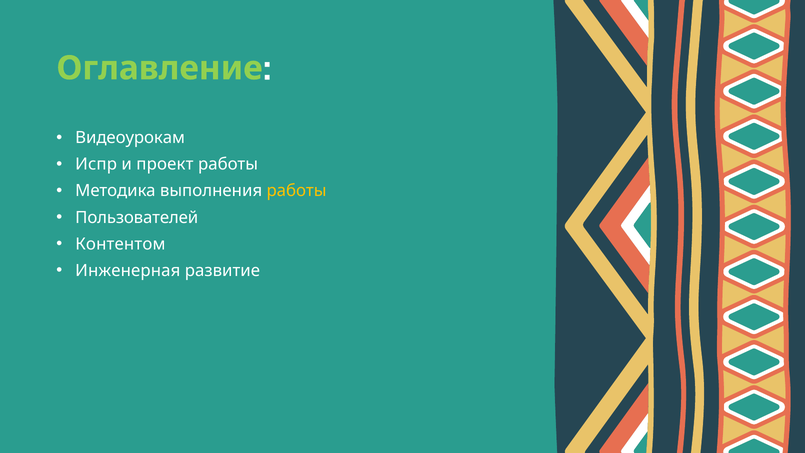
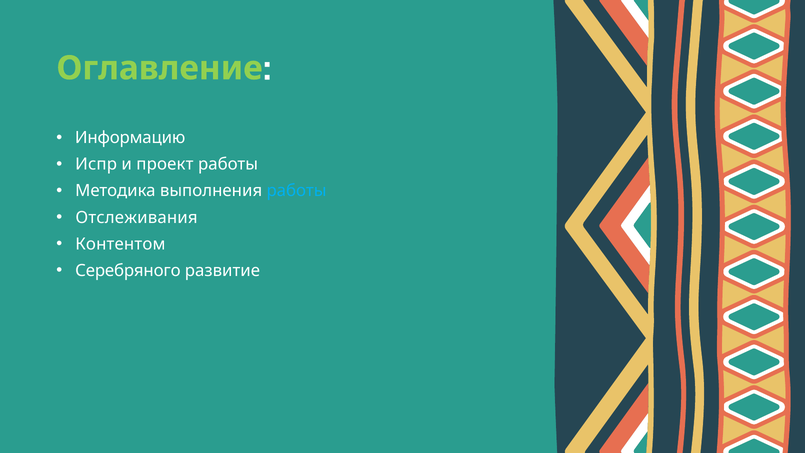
Видеоурокам: Видеоурокам -> Информацию (130, 138)
работы colour: yellow -> light blue (297, 191)
Пользователей: Пользователей -> Отслеживания (137, 217)
Инженерная: Инженерная -> Серебряного (128, 270)
